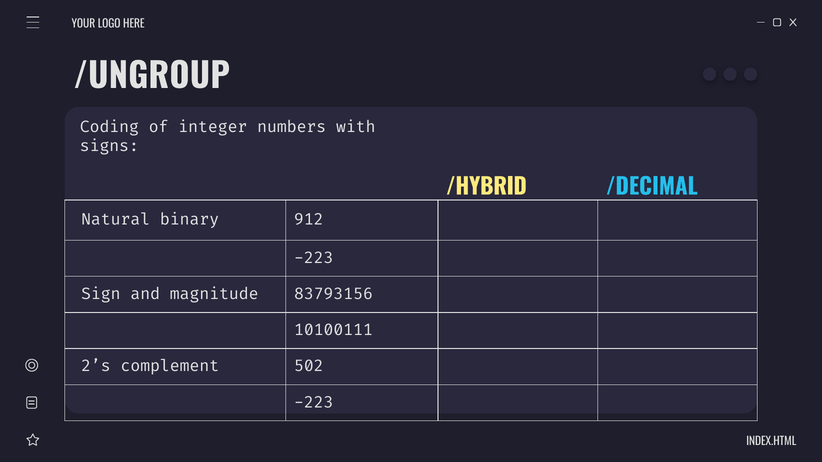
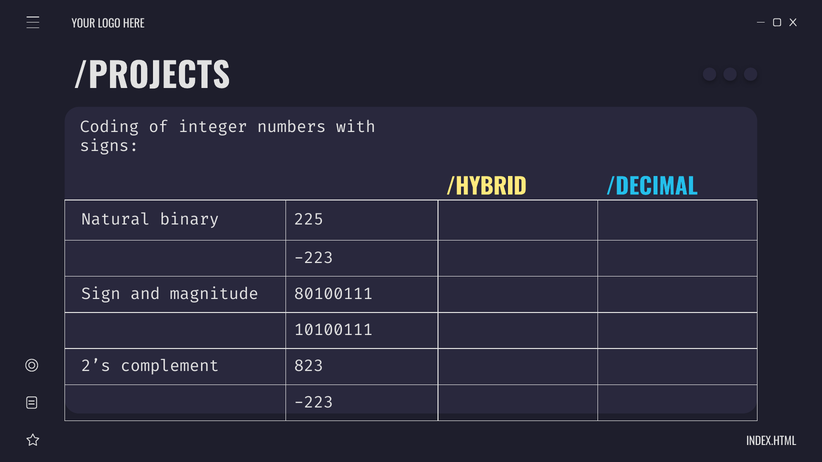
/UNGROUP: /UNGROUP -> /PROJECTS (152, 77)
912: 912 -> 225 (309, 220)
83793156: 83793156 -> 80100111 (333, 294)
502: 502 -> 823 (309, 367)
